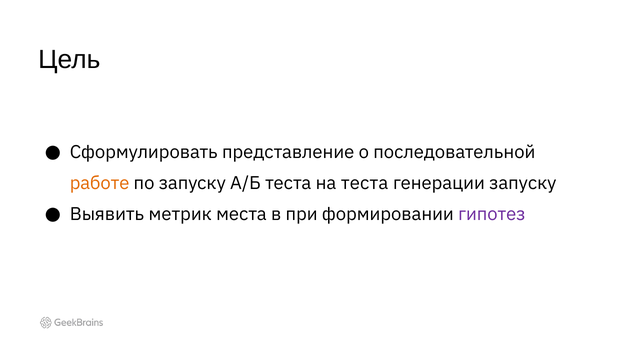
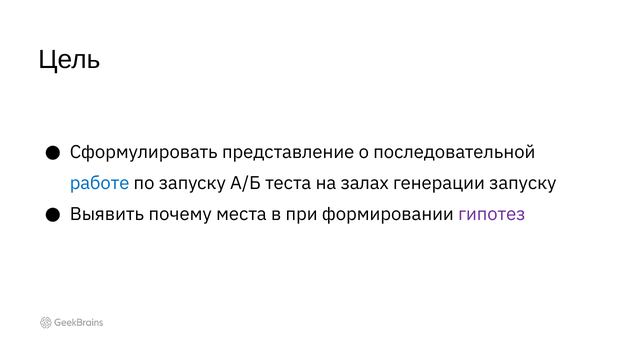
работе colour: orange -> blue (100, 183)
на теста: теста -> залах (365, 183)
метрик: метрик -> почему (180, 214)
